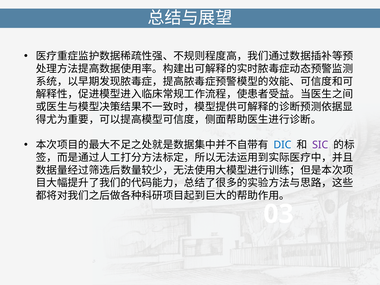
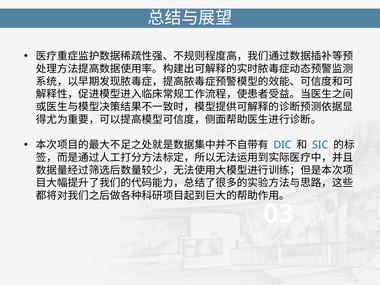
SIC colour: purple -> blue (320, 145)
